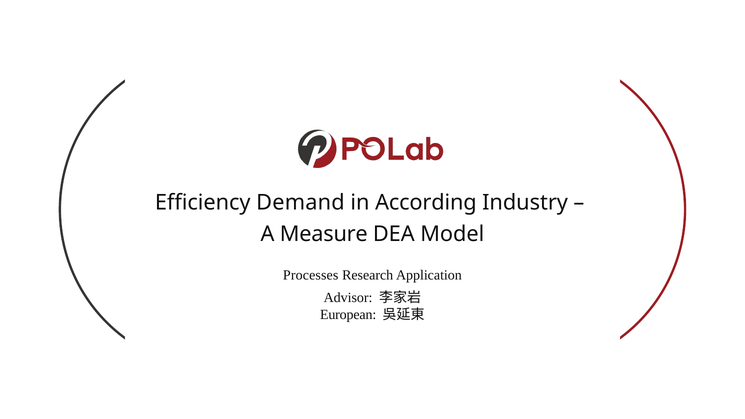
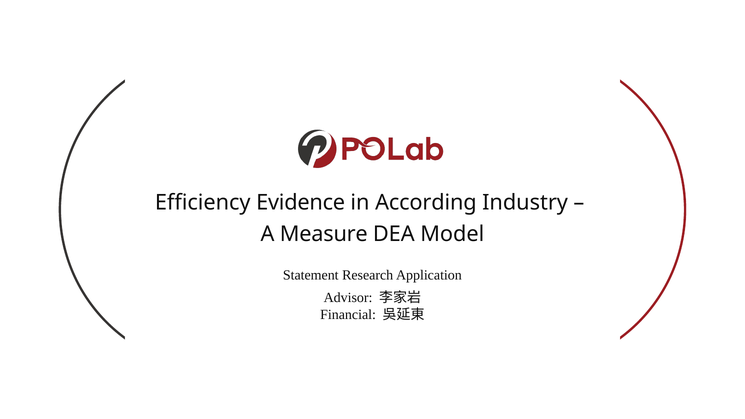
Demand: Demand -> Evidence (301, 203)
Processes: Processes -> Statement (311, 275)
European: European -> Financial (348, 315)
